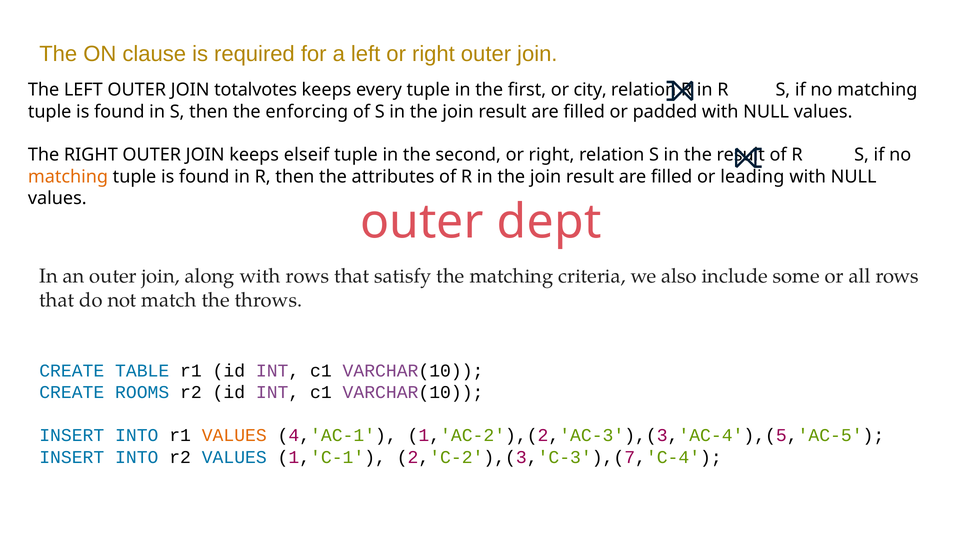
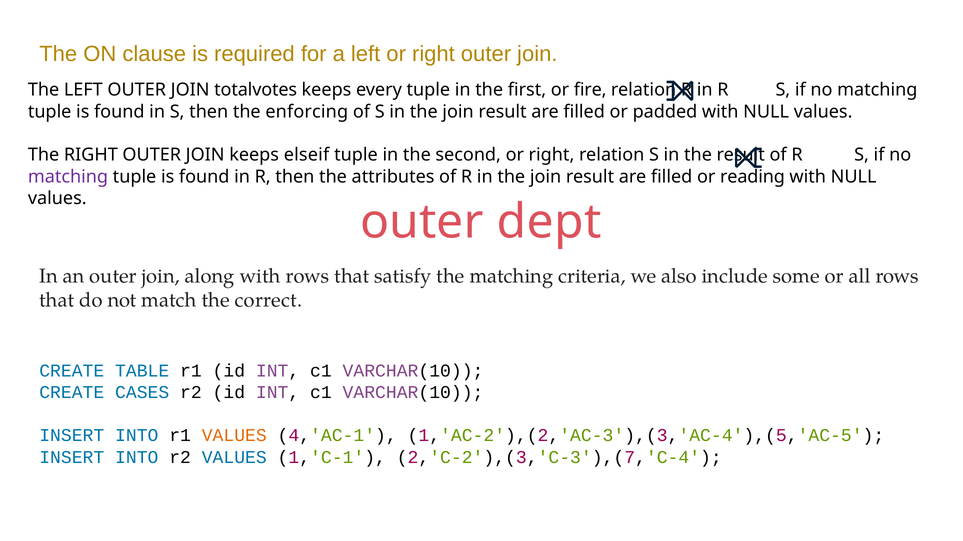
city: city -> fire (590, 90)
matching colour: orange -> purple (68, 177)
leading: leading -> reading (752, 177)
throws: throws -> correct (268, 300)
ROOMS: ROOMS -> CASES (142, 393)
